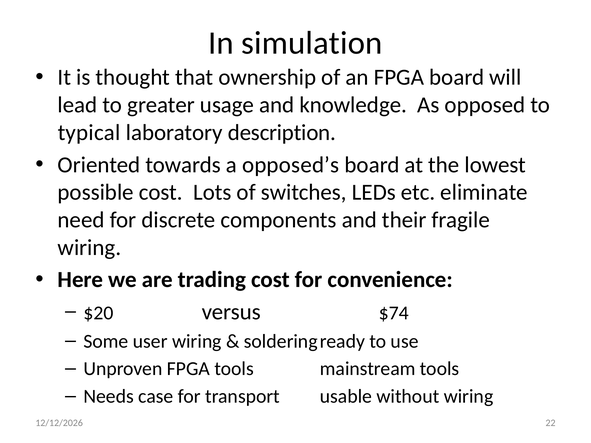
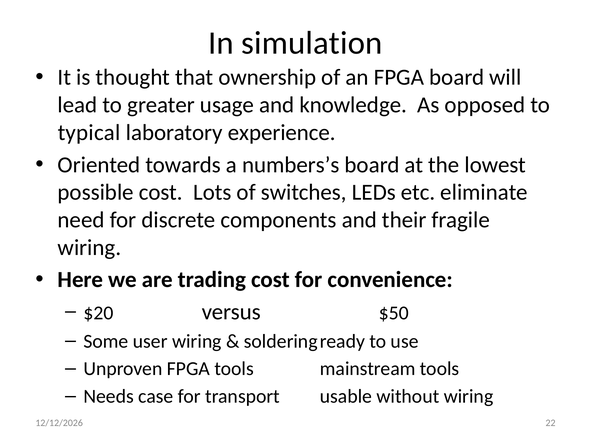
description: description -> experience (282, 133)
opposed’s: opposed’s -> numbers’s (291, 165)
$74: $74 -> $50 (394, 313)
